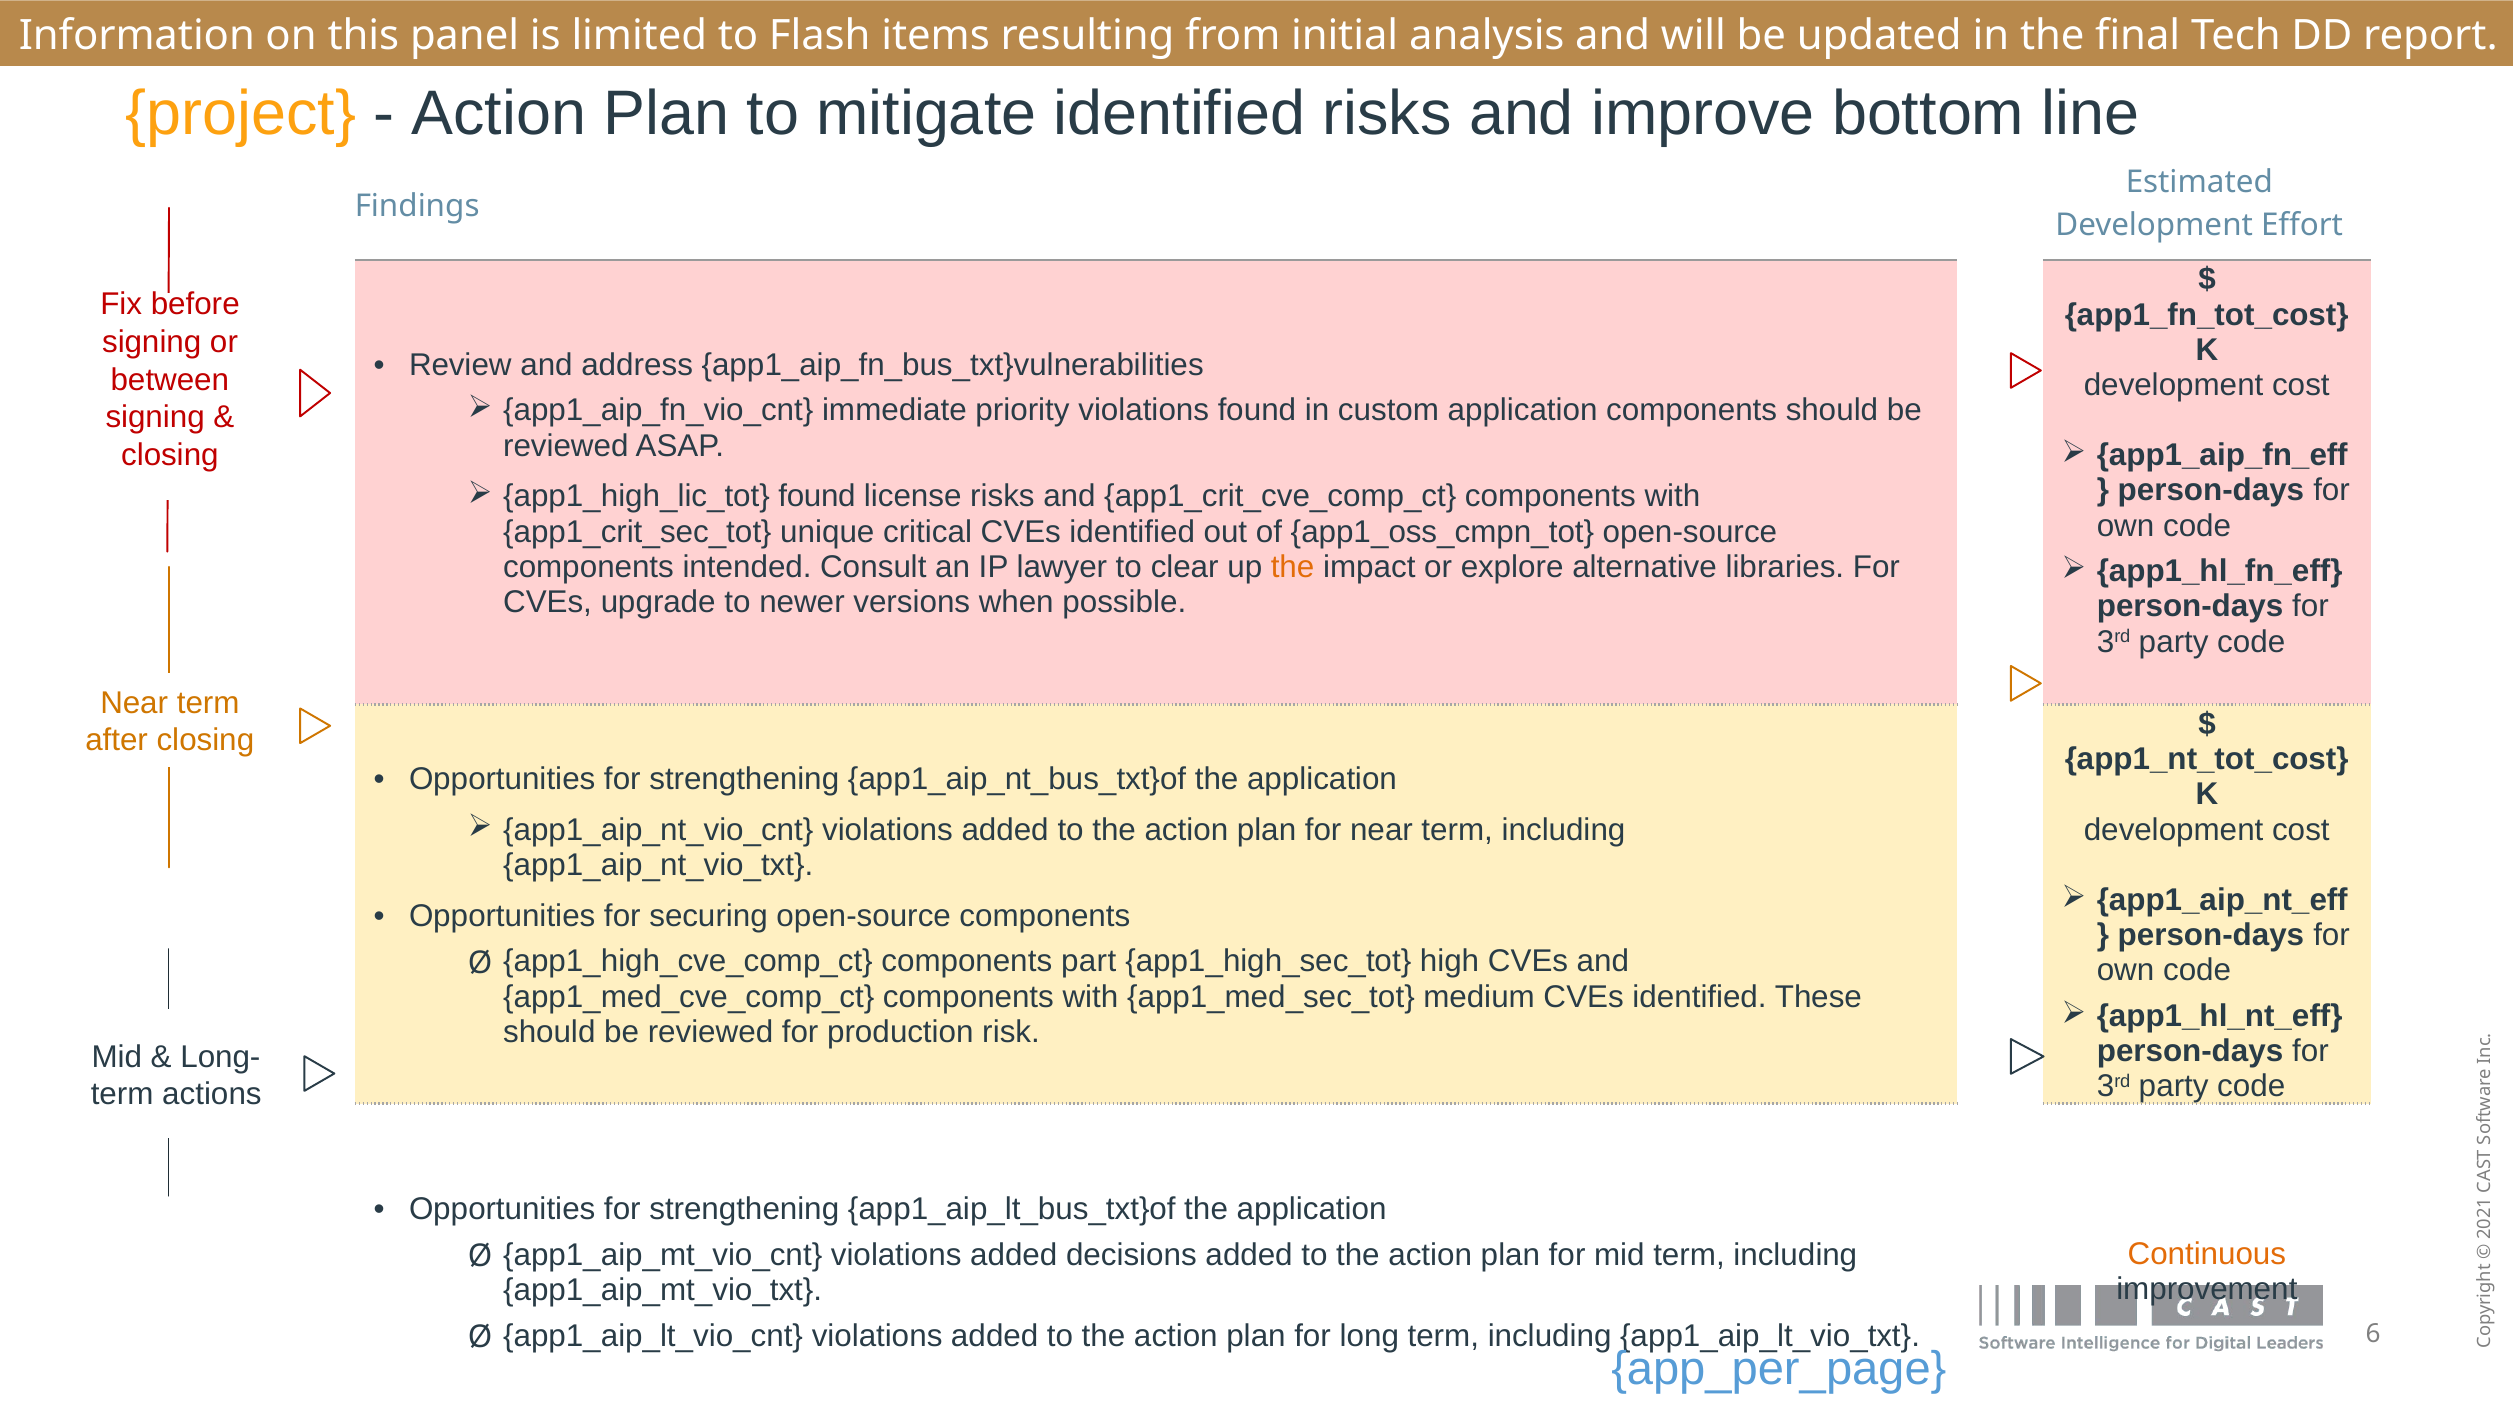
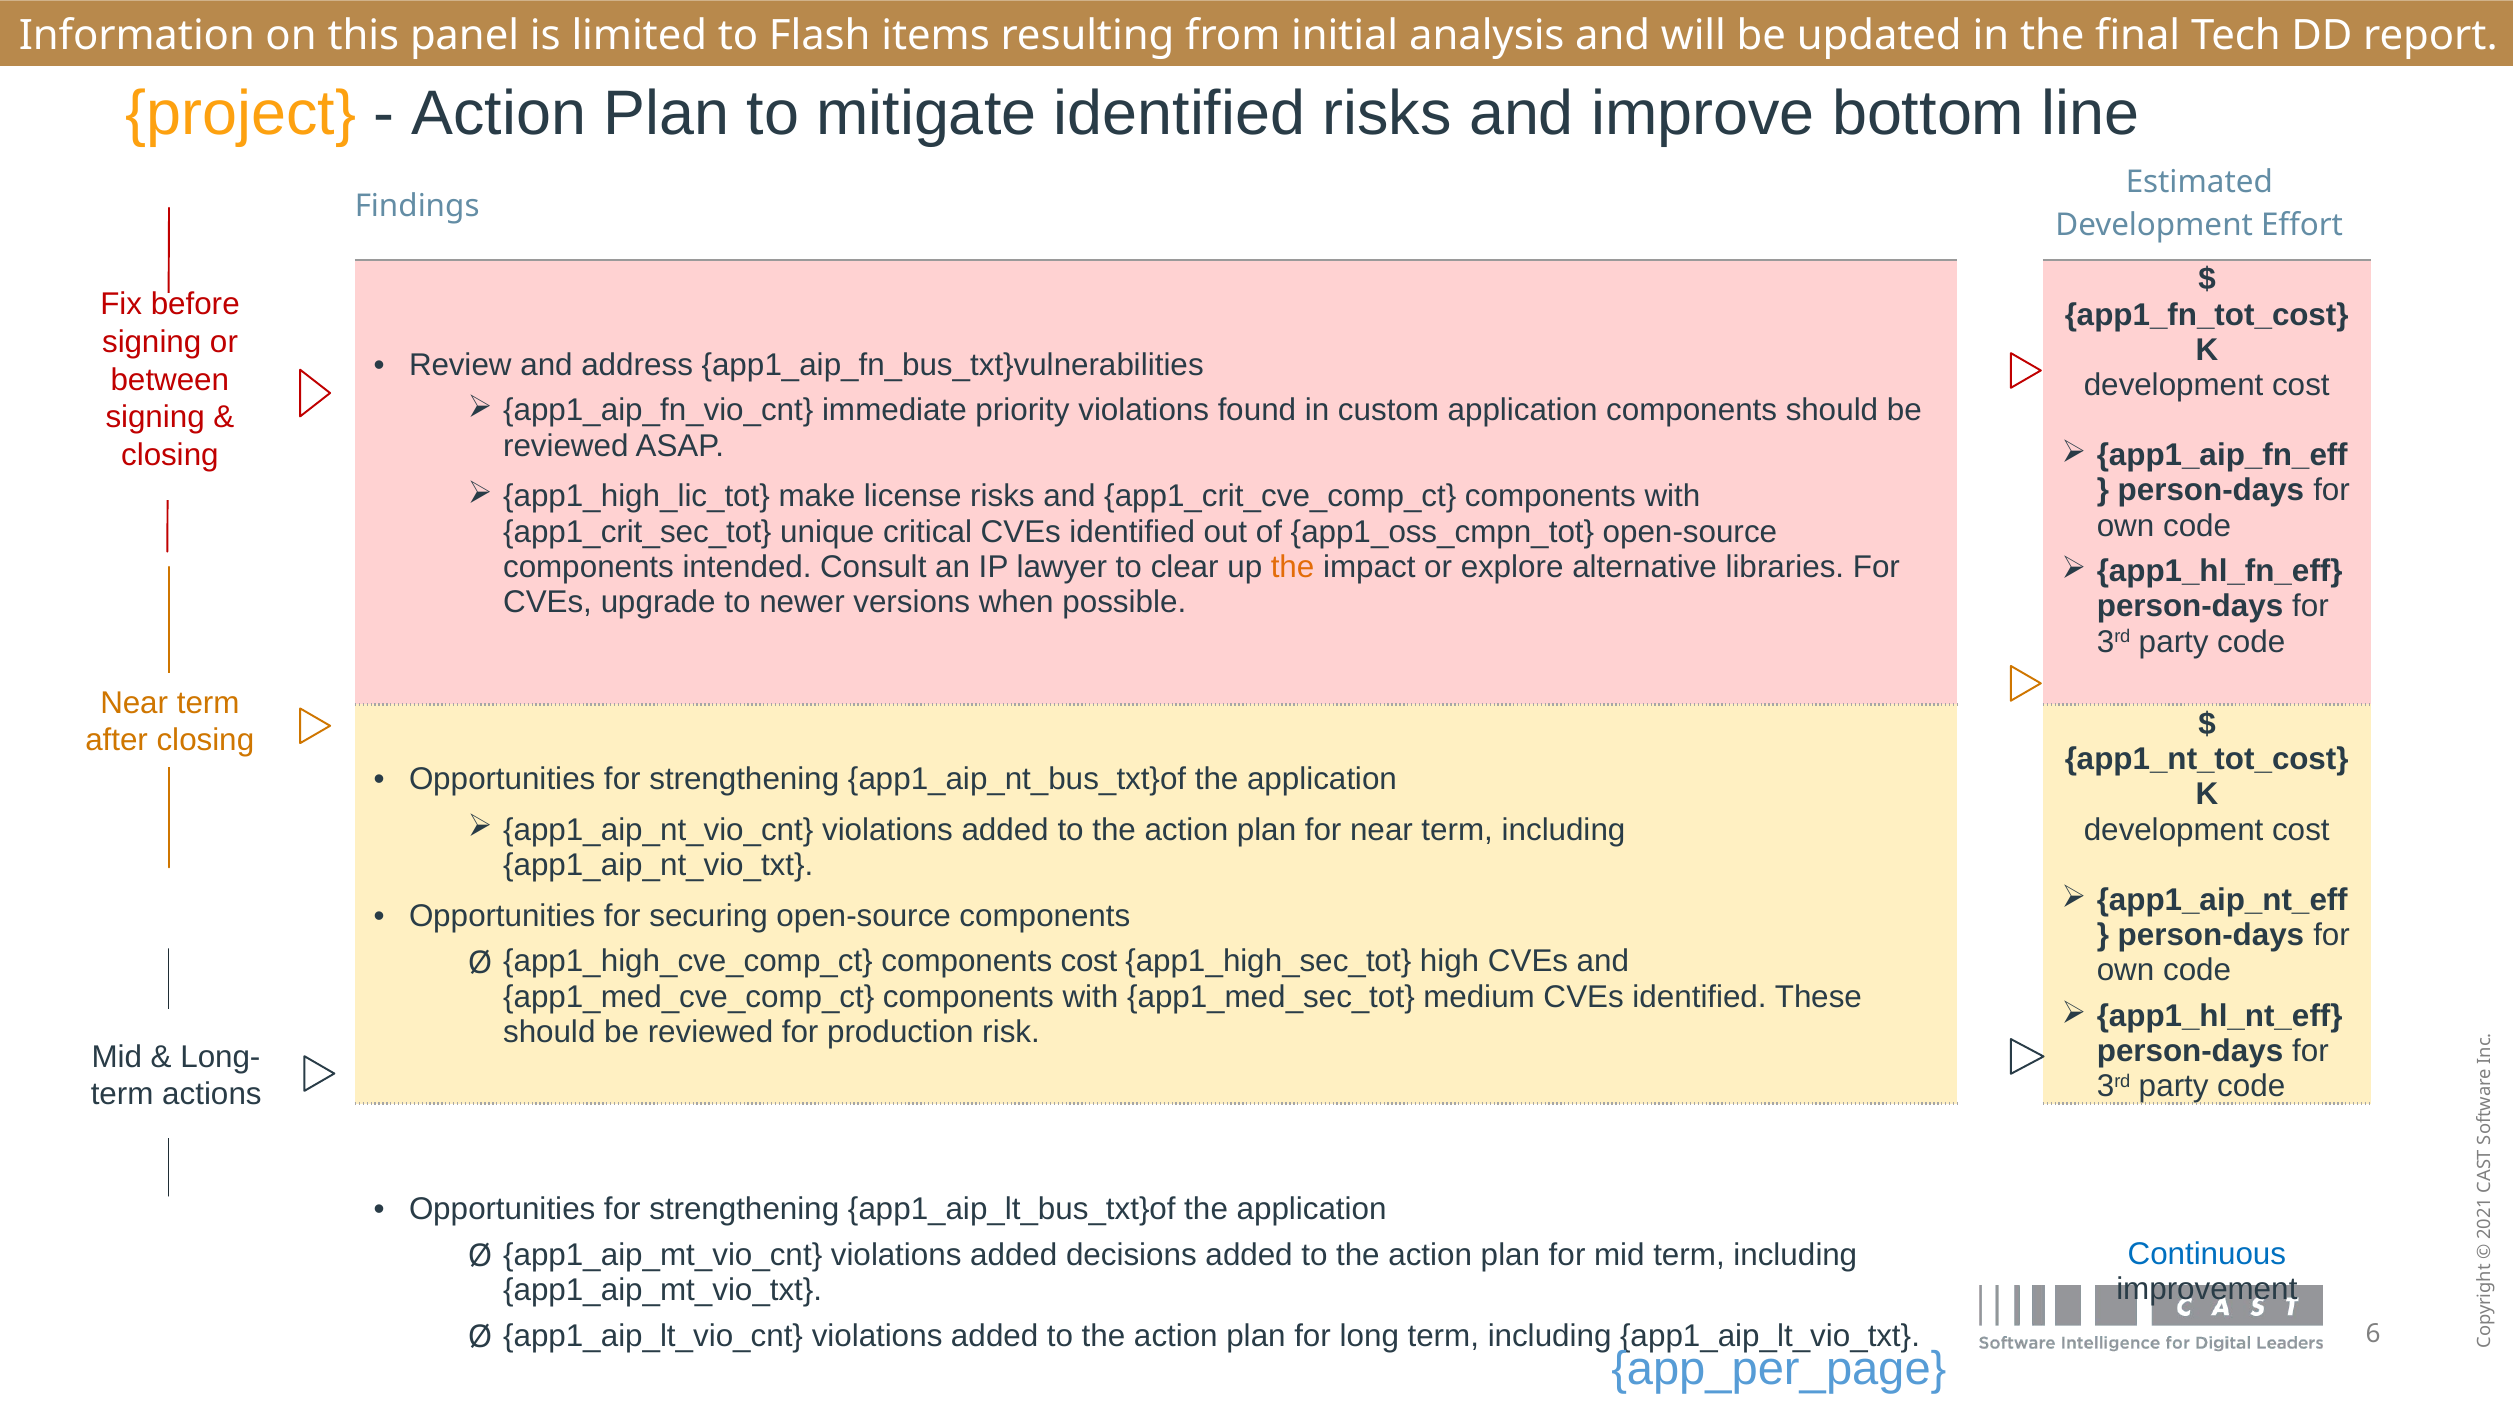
found: found -> make (817, 496)
components part: part -> cost (1089, 961)
Continuous colour: orange -> blue (2207, 1254)
